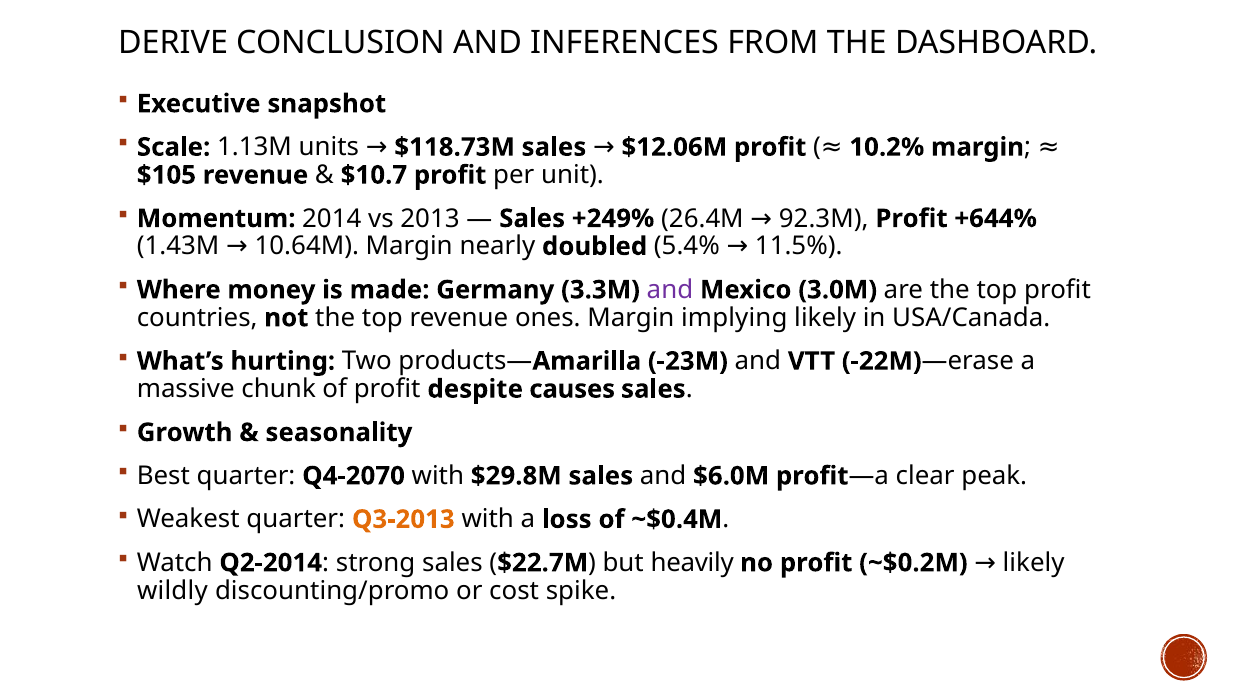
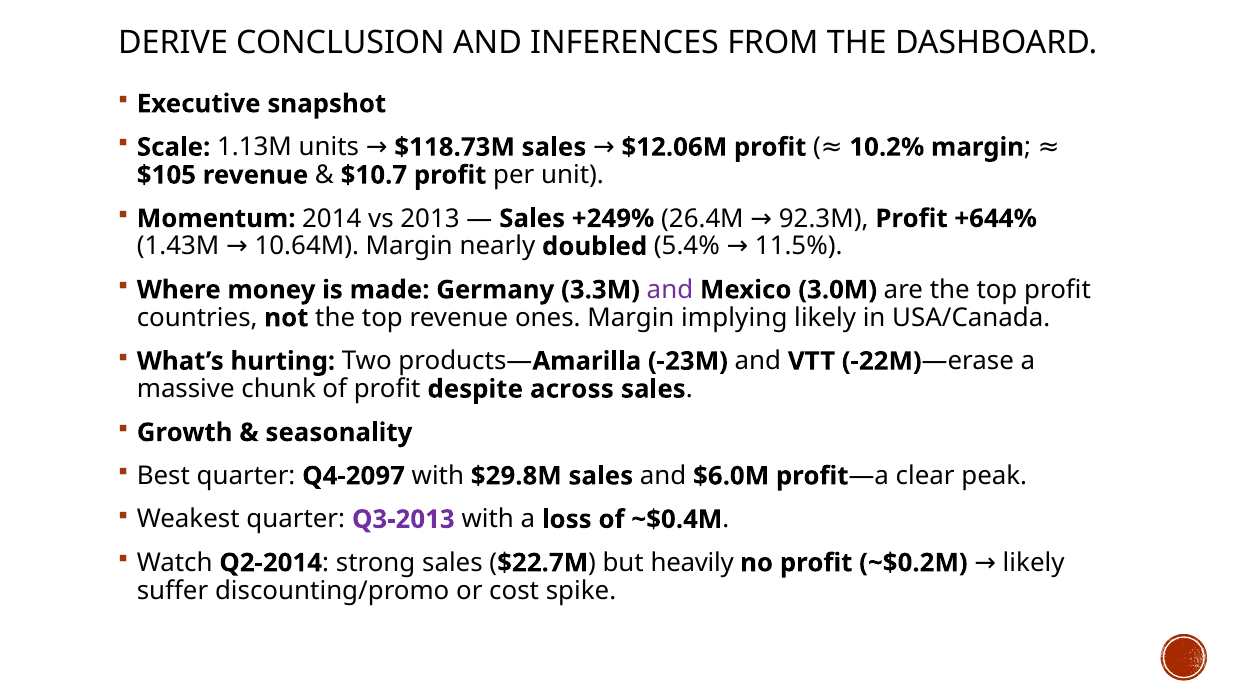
causes: causes -> across (572, 389)
Q4-2070: Q4-2070 -> Q4-2097 (354, 476)
Q3-2013 colour: orange -> purple (403, 519)
wildly: wildly -> suffer (173, 591)
